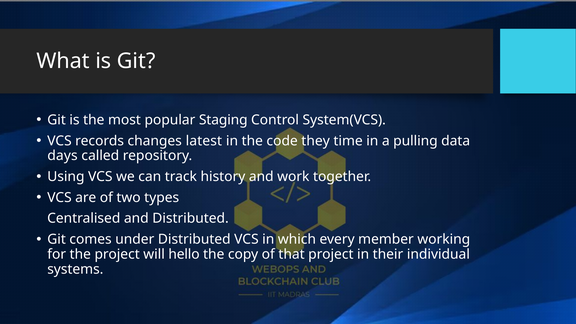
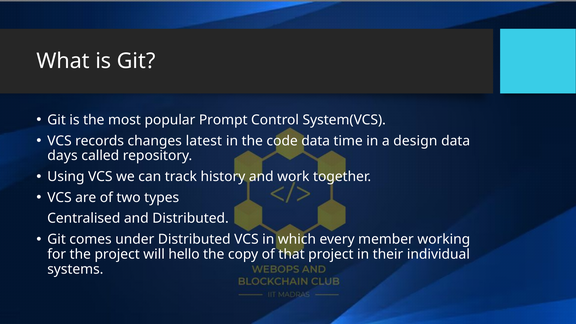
Staging: Staging -> Prompt (223, 120)
code they: they -> data (316, 141)
pulling: pulling -> design (415, 141)
